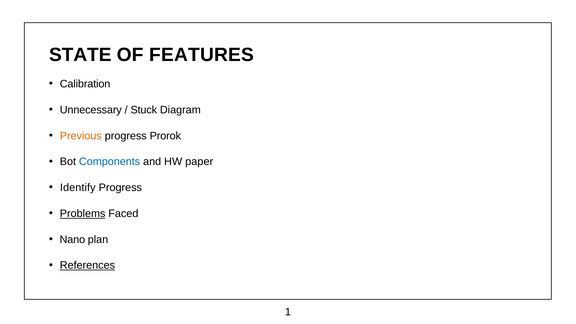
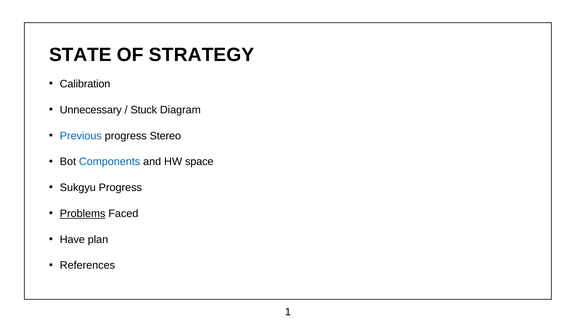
FEATURES: FEATURES -> STRATEGY (202, 55)
Previous colour: orange -> blue (81, 136)
Prorok: Prorok -> Stereo (165, 136)
paper: paper -> space (199, 162)
Identify: Identify -> Sukgyu (78, 188)
Nano: Nano -> Have (72, 239)
References underline: present -> none (87, 265)
